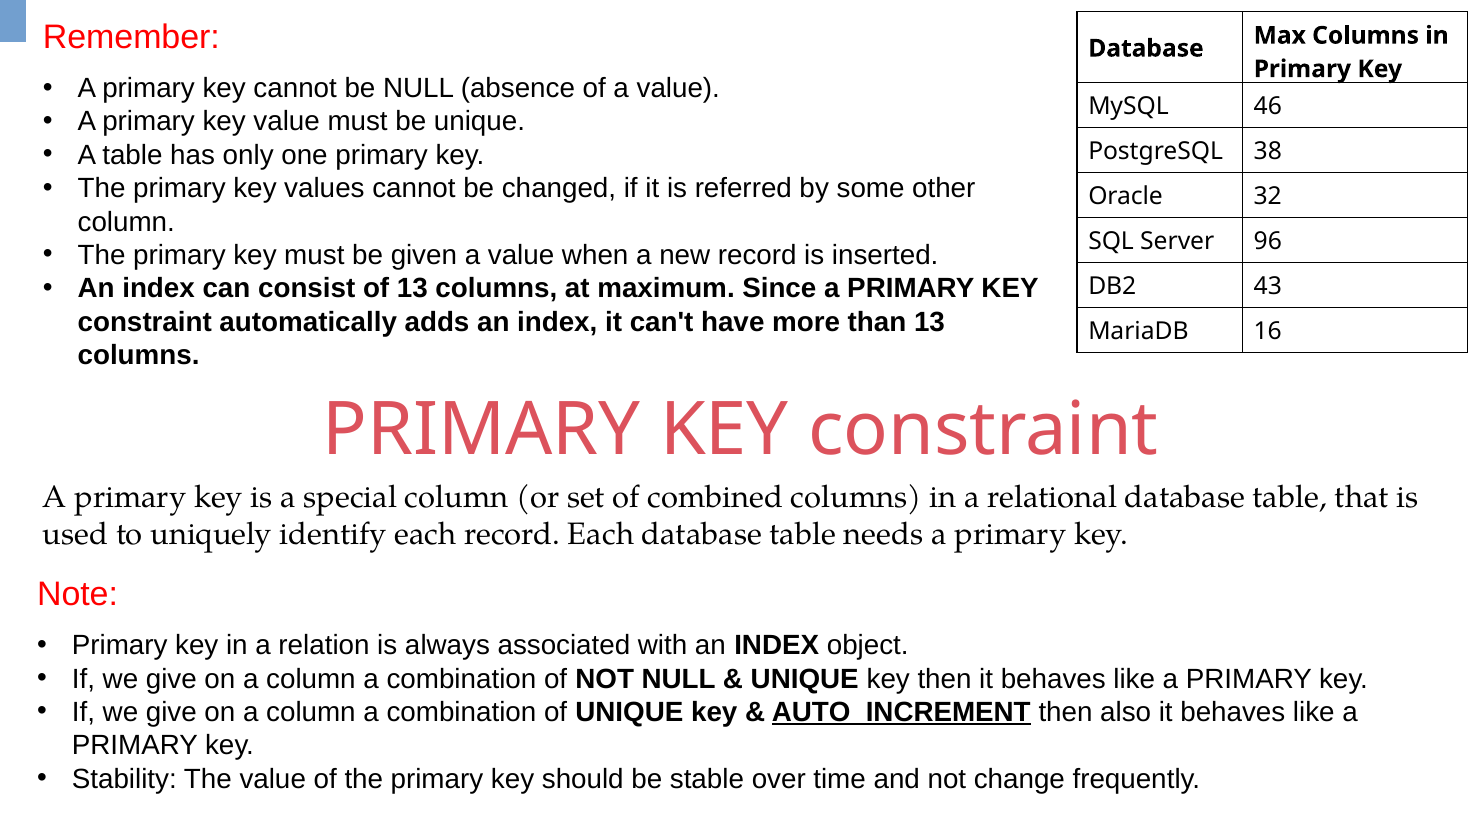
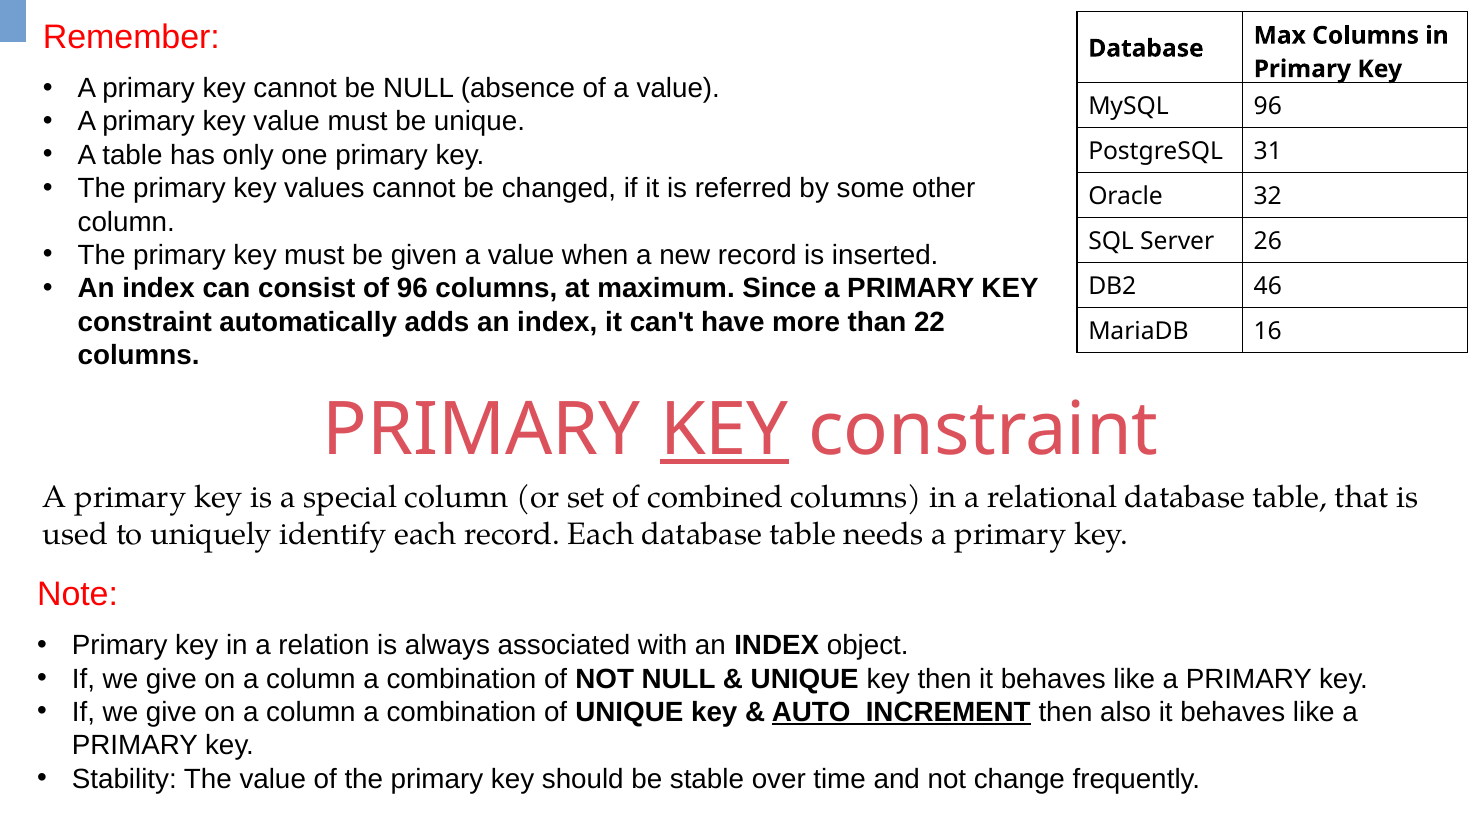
MySQL 46: 46 -> 96 (1268, 106)
38: 38 -> 31 (1268, 151)
96: 96 -> 26 (1268, 241)
of 13: 13 -> 96 (412, 288)
43: 43 -> 46 (1268, 286)
than 13: 13 -> 22 (929, 322)
KEY underline: none -> present (724, 430)
